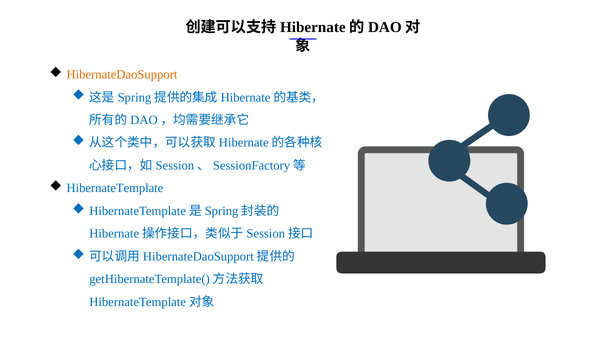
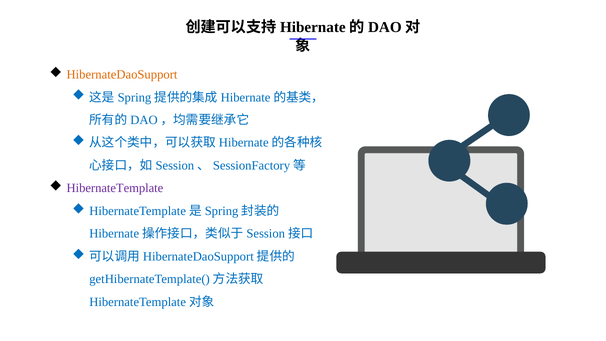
HibernateTemplate colour: blue -> purple (115, 188)
